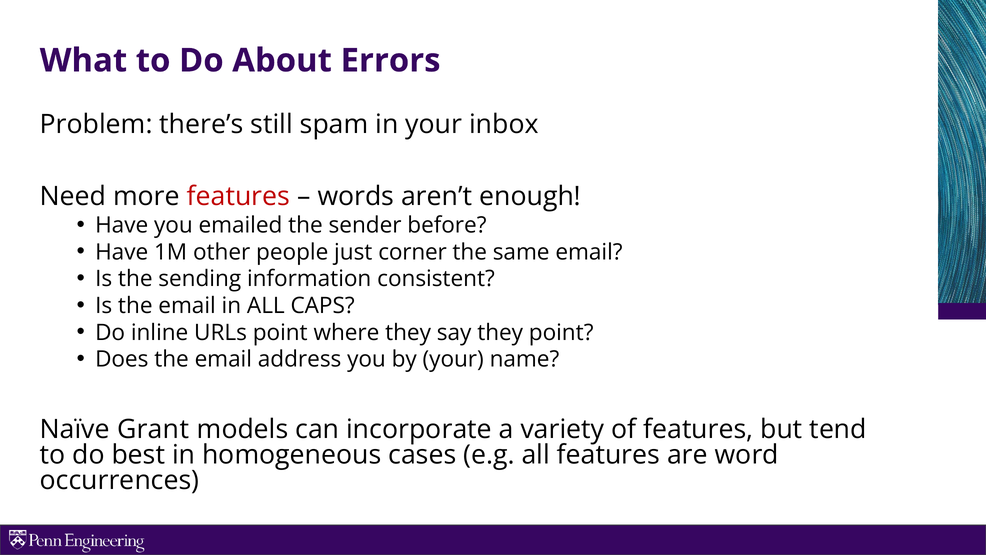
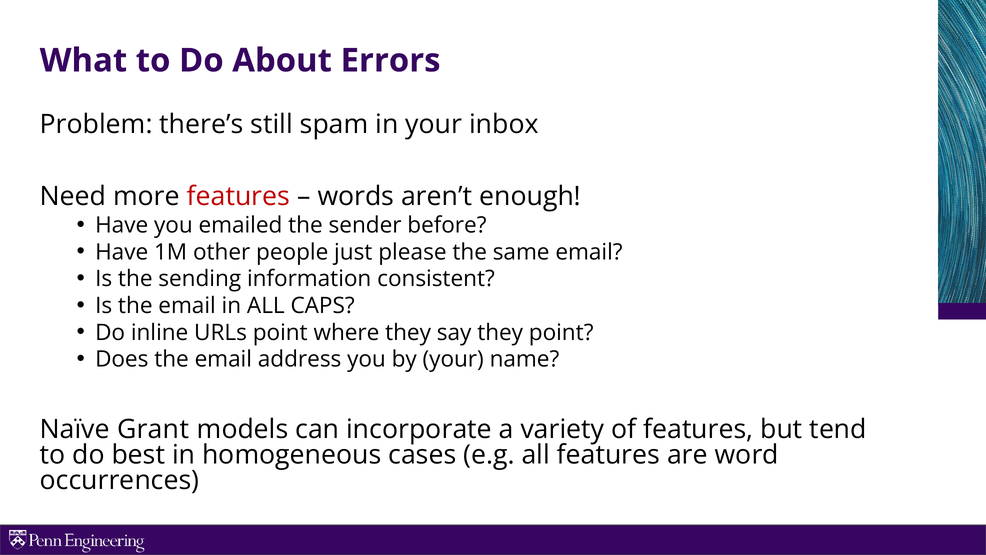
corner: corner -> please (412, 252)
